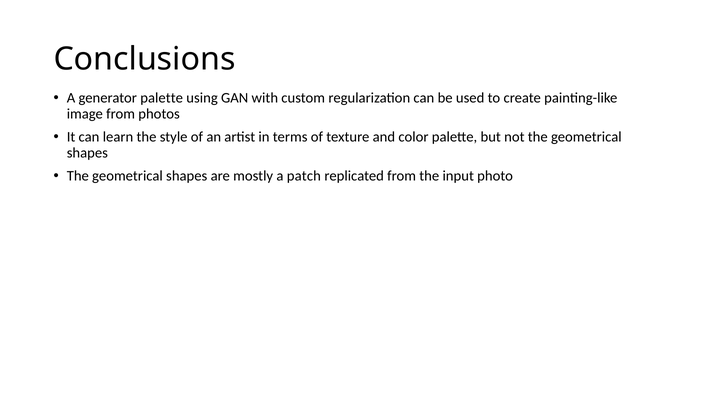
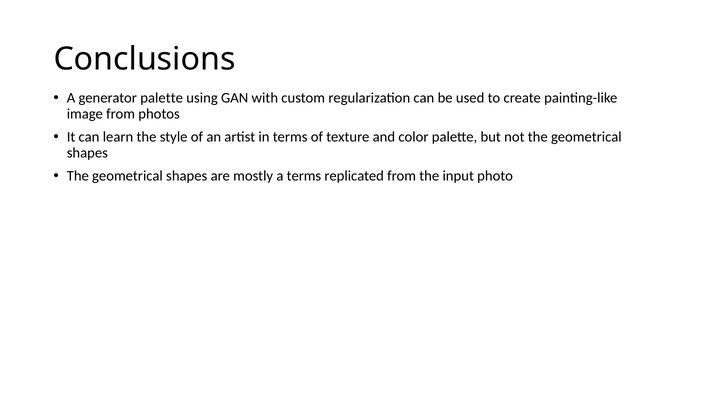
a patch: patch -> terms (304, 176)
